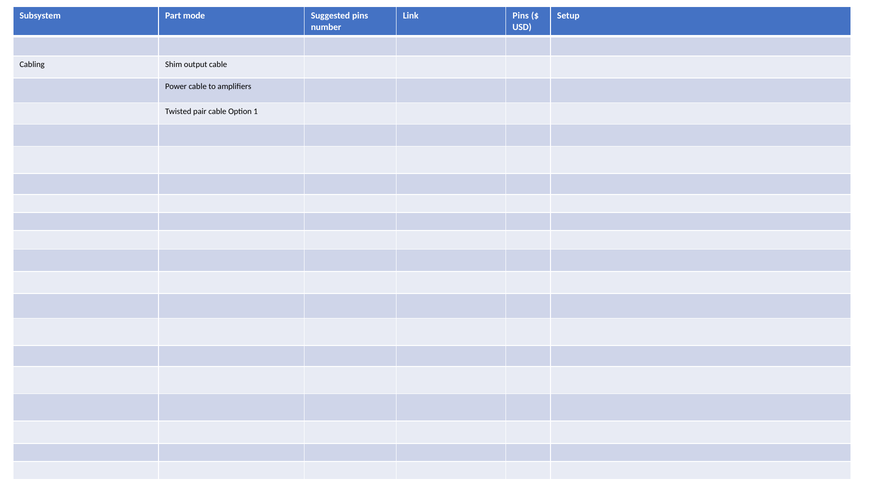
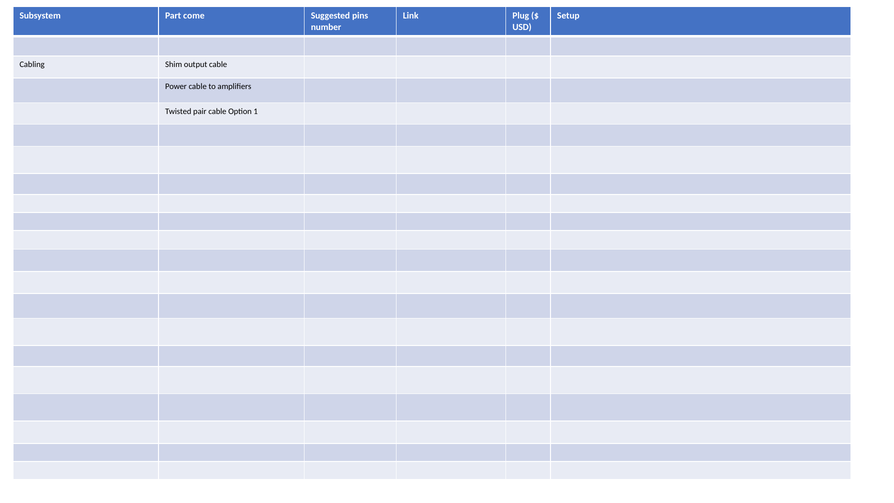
mode: mode -> come (194, 16)
Link Pins: Pins -> Plug (521, 16)
